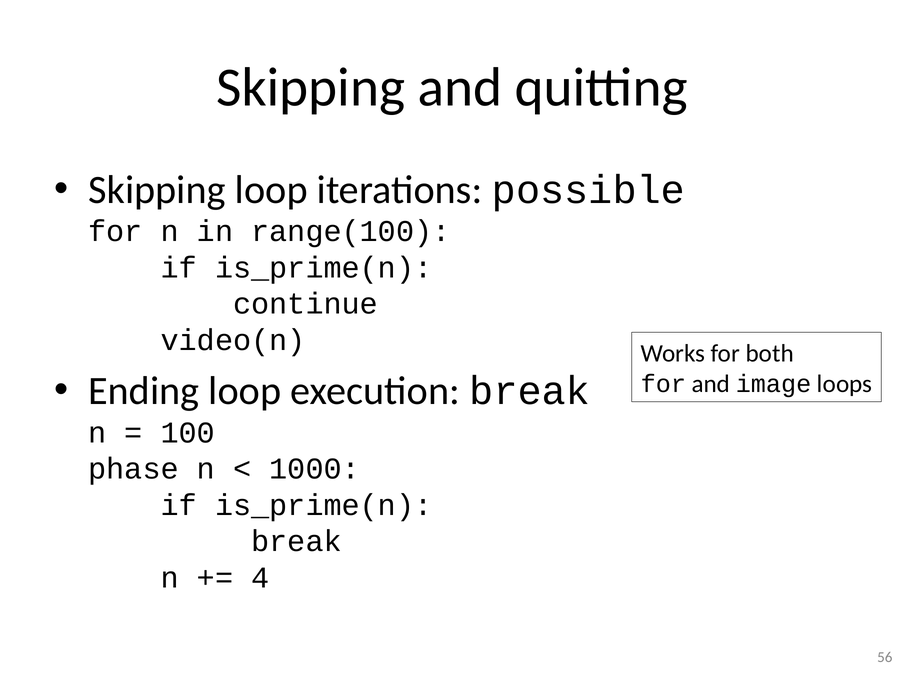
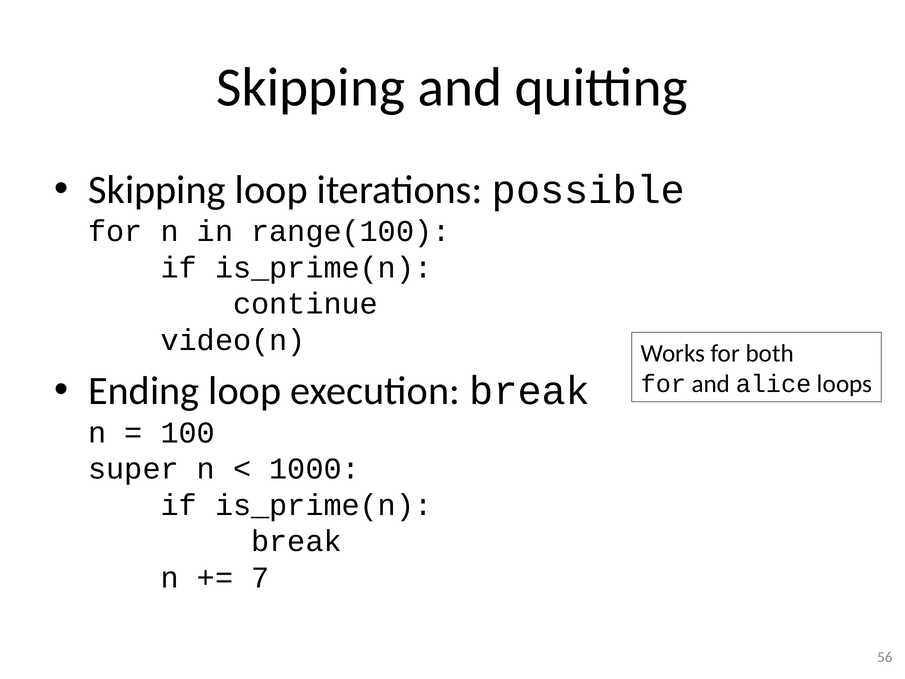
image: image -> alice (773, 384)
phase: phase -> super (134, 469)
4: 4 -> 7 (260, 577)
